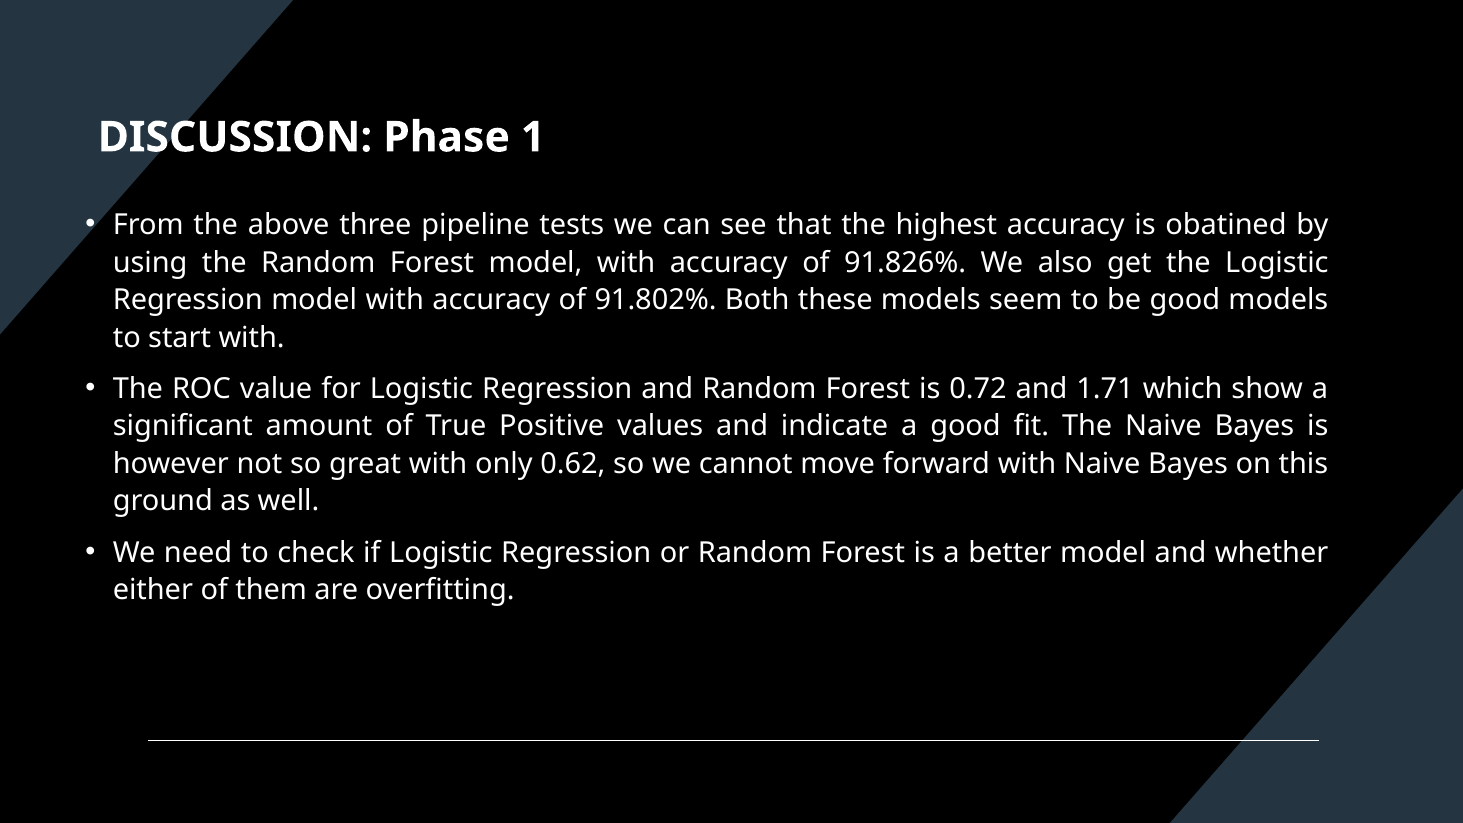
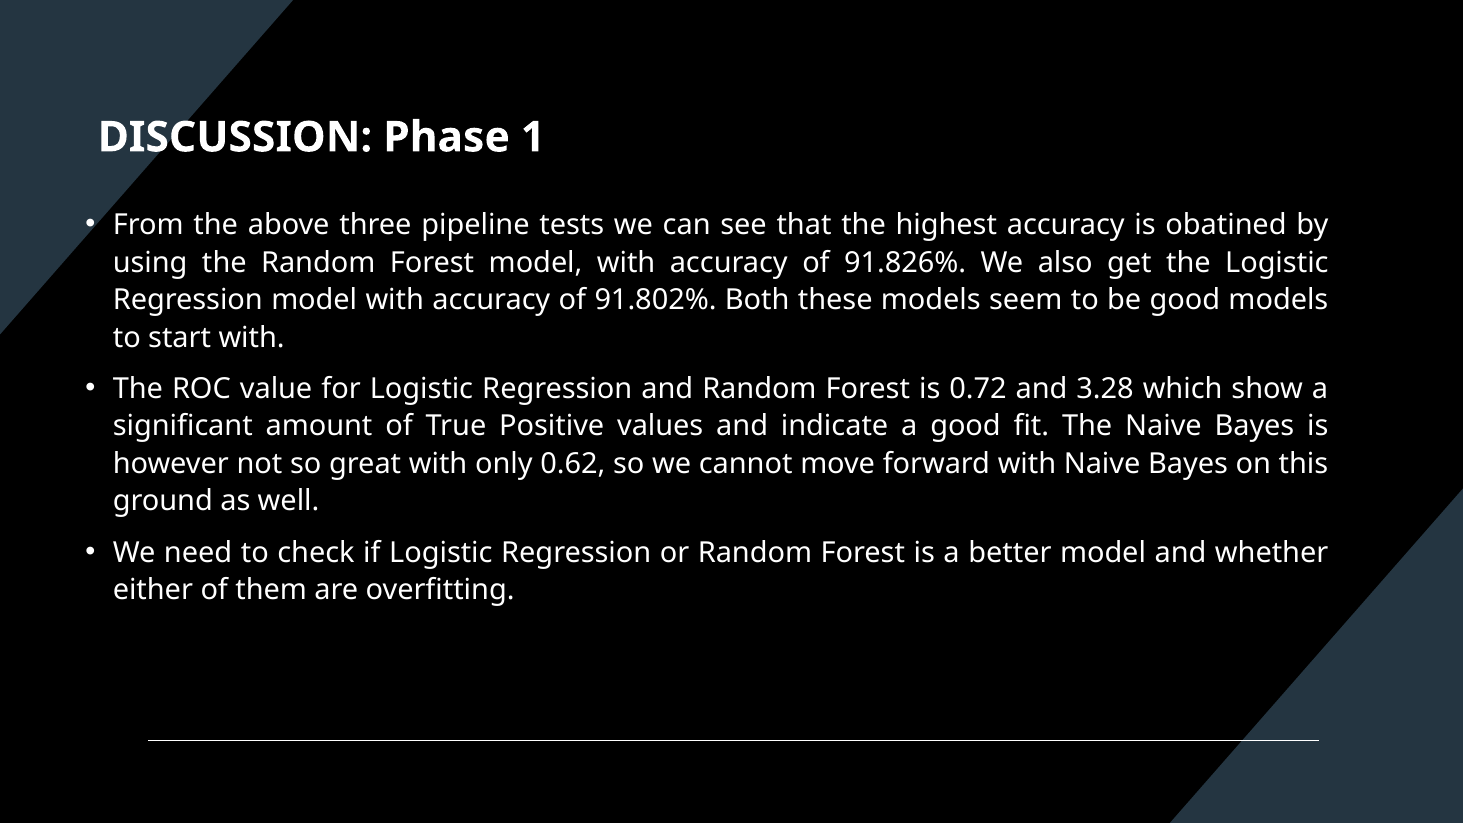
1.71: 1.71 -> 3.28 (1105, 389)
